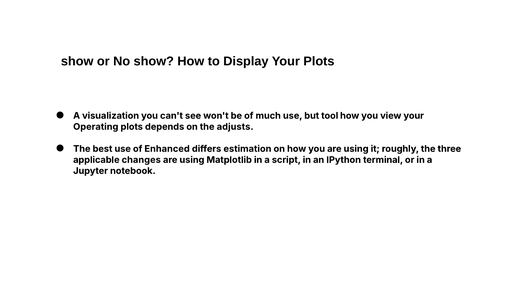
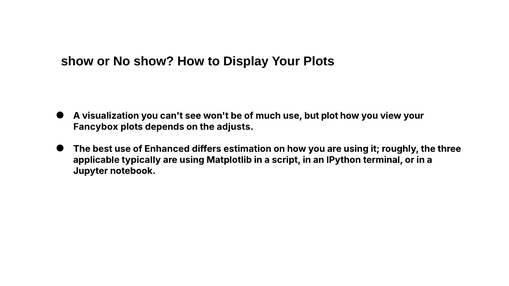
tool: tool -> plot (330, 116)
Operating: Operating -> Fancybox (96, 127)
changes: changes -> typically (141, 160)
